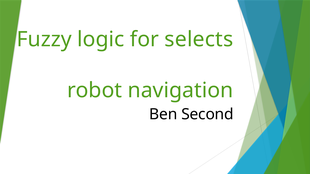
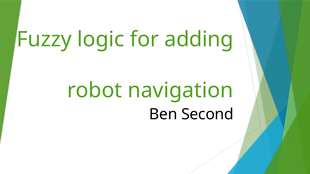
selects: selects -> adding (199, 39)
